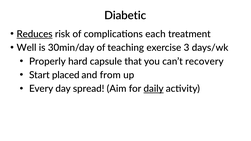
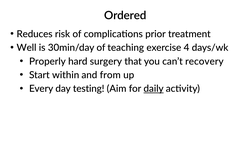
Diabetic: Diabetic -> Ordered (125, 16)
Reduces underline: present -> none (35, 34)
each: each -> prior (155, 34)
3: 3 -> 4 (187, 48)
capsule: capsule -> surgery (106, 62)
placed: placed -> within (66, 75)
spread: spread -> testing (89, 89)
